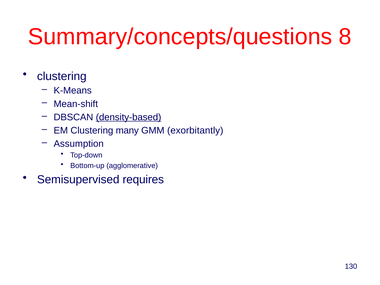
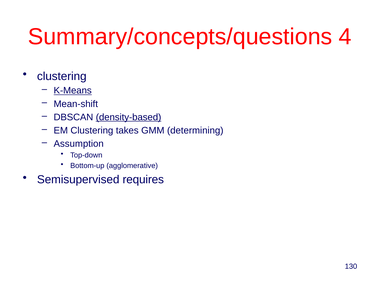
8: 8 -> 4 (345, 37)
K-Means underline: none -> present (73, 91)
many: many -> takes (127, 130)
exorbitantly: exorbitantly -> determining (195, 130)
